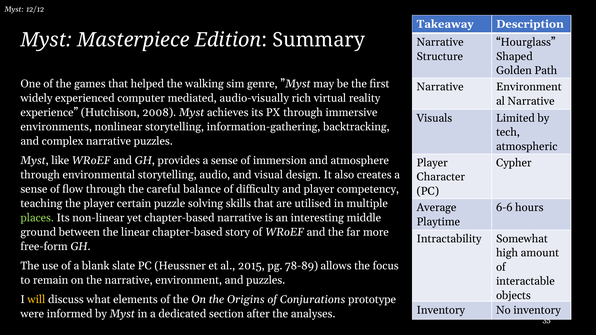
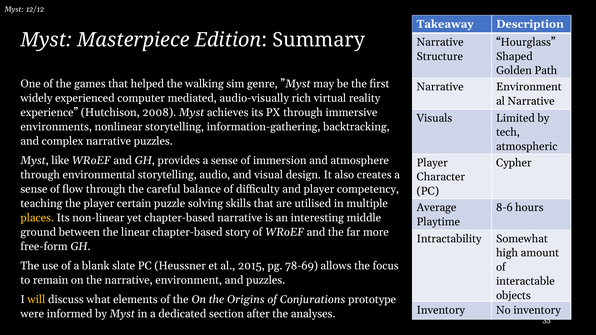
6-6: 6-6 -> 8-6 (504, 208)
places colour: light green -> yellow (37, 218)
78-89: 78-89 -> 78-69 (302, 266)
